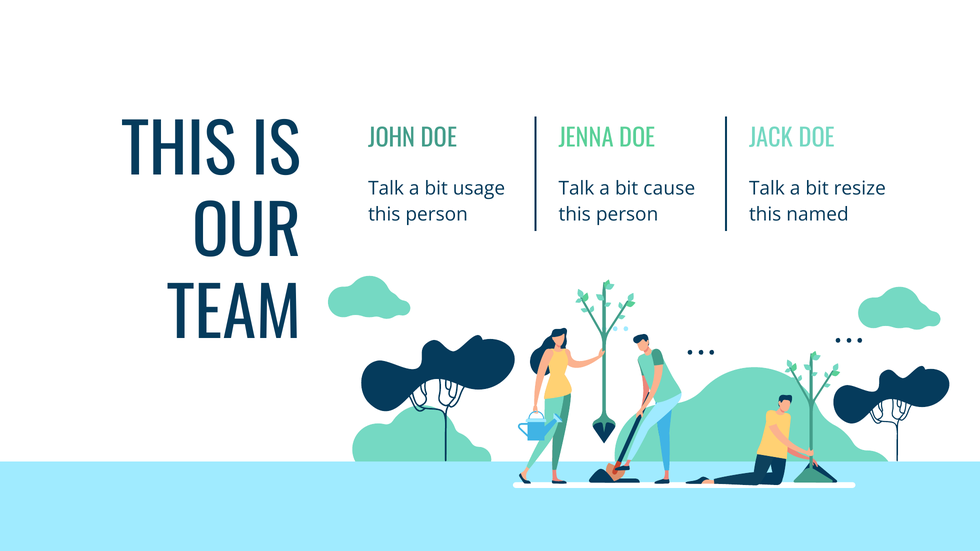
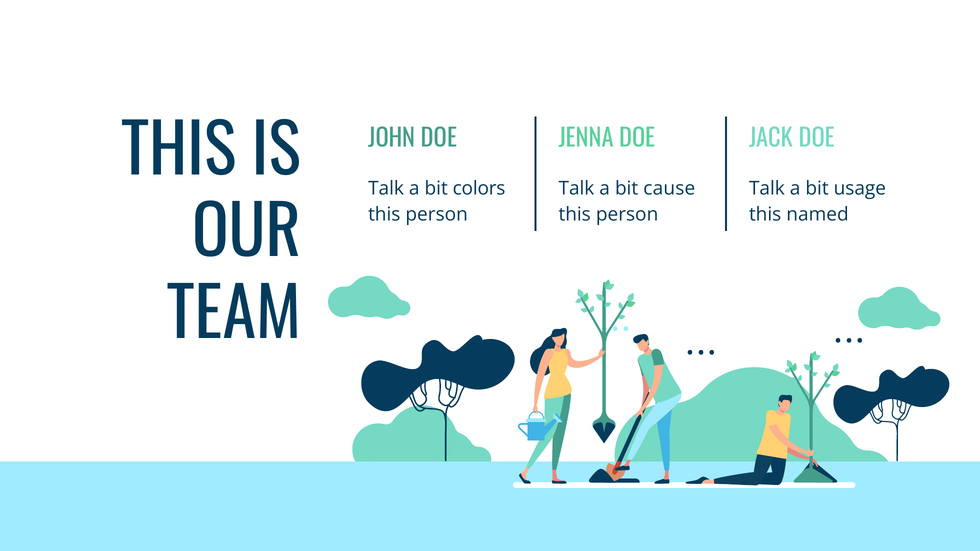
usage: usage -> colors (479, 188)
resize: resize -> usage (860, 188)
